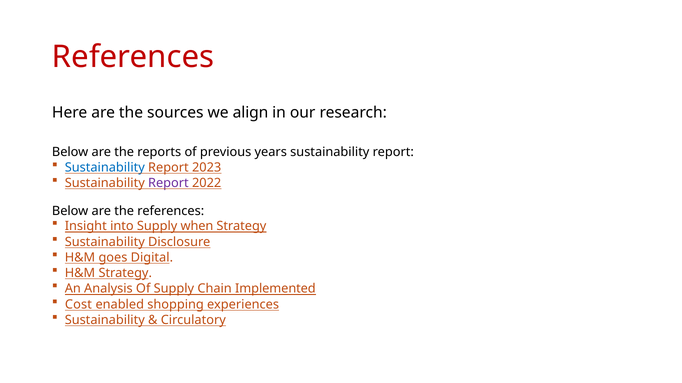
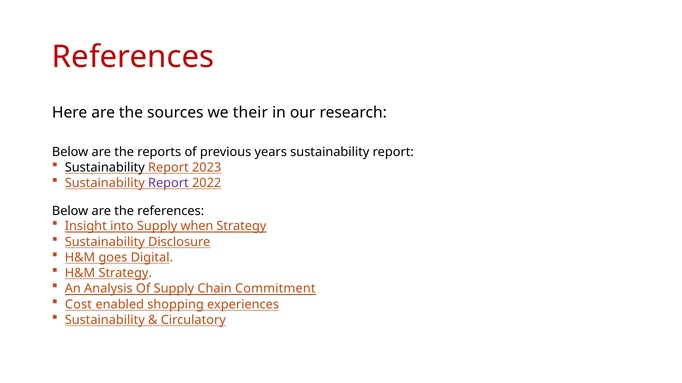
align: align -> their (250, 113)
Sustainability colour: blue -> black (105, 168)
Implemented: Implemented -> Commitment (275, 289)
